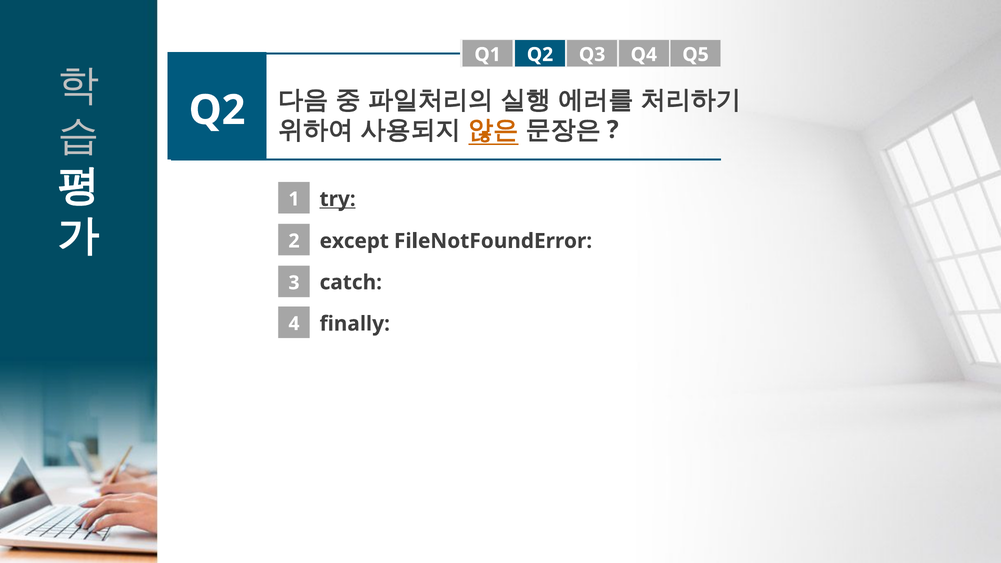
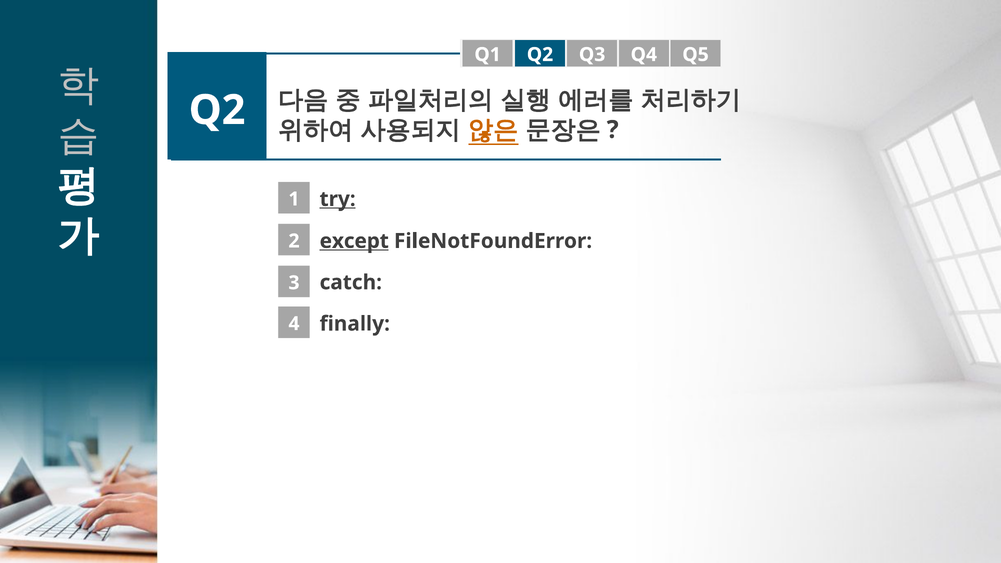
except underline: none -> present (354, 241)
